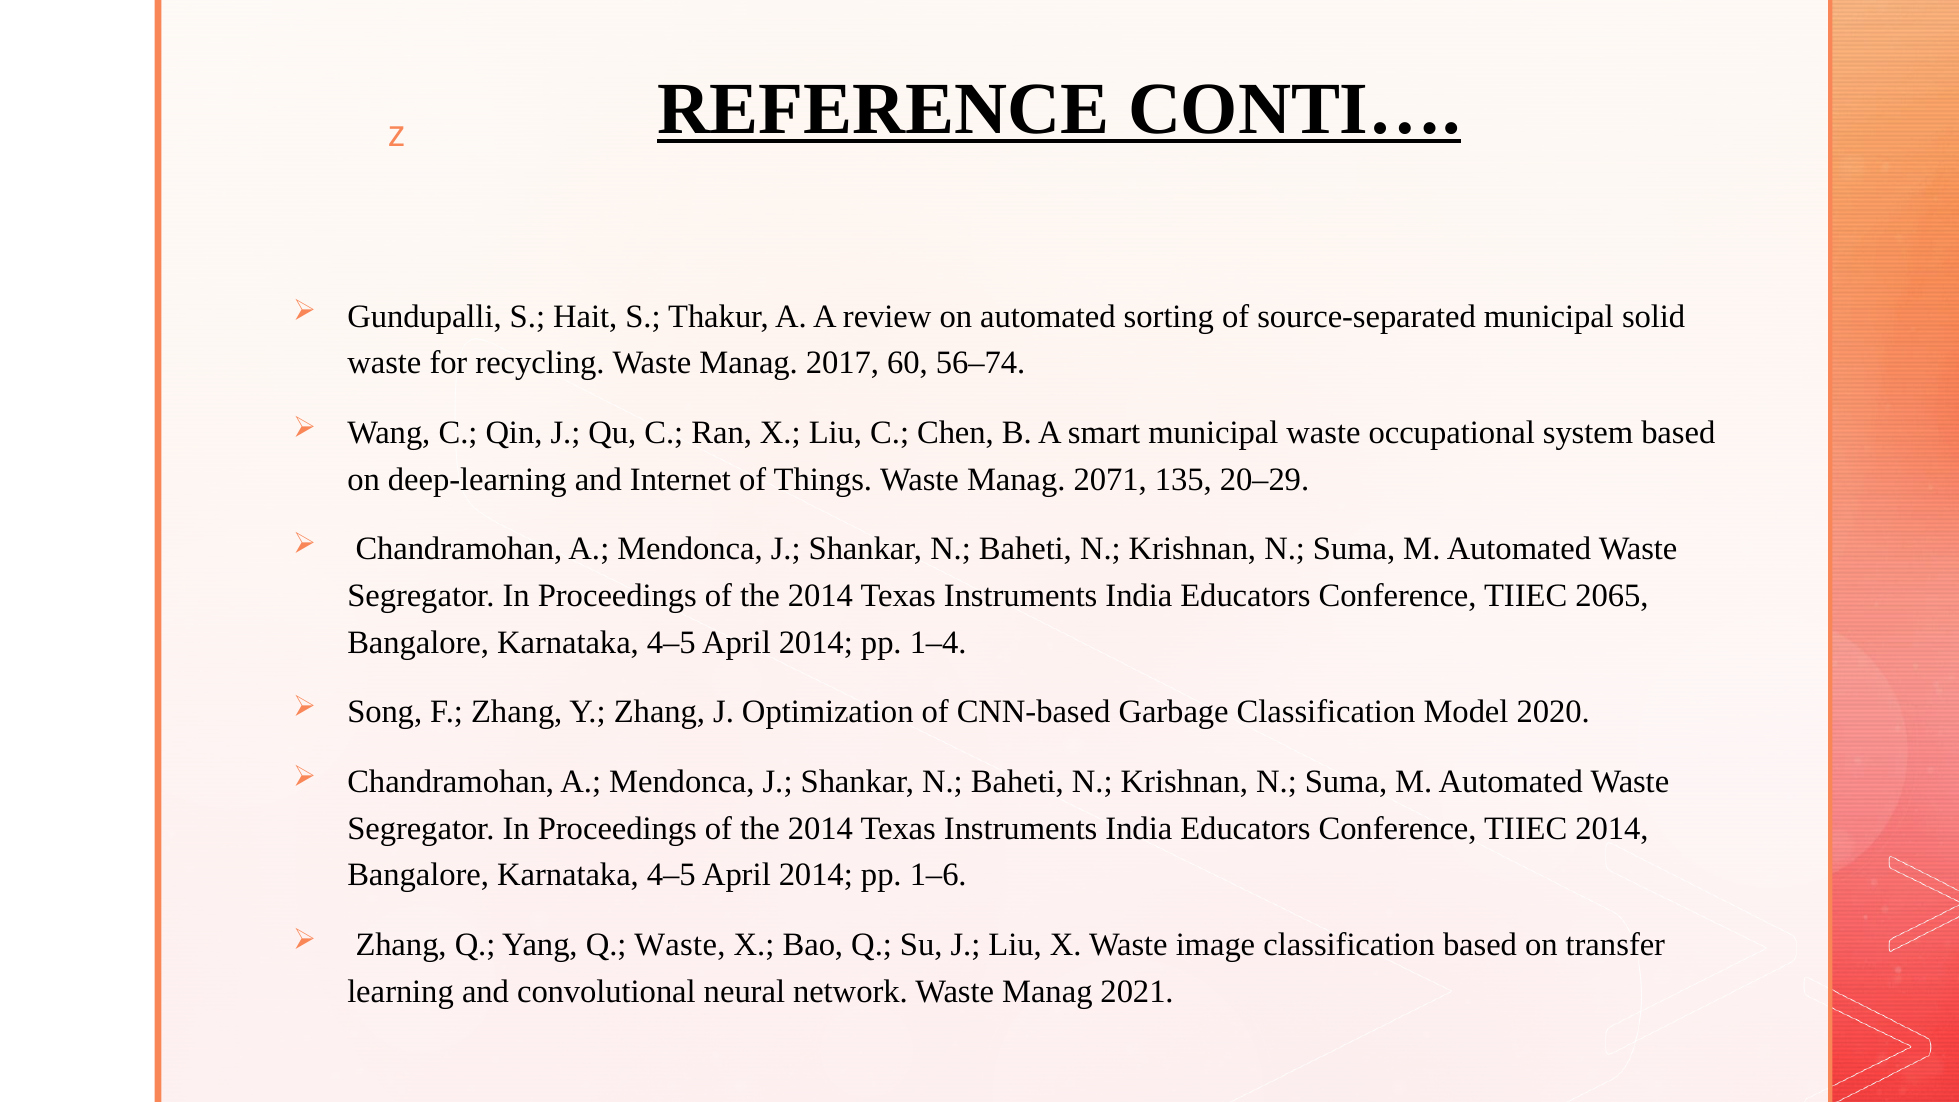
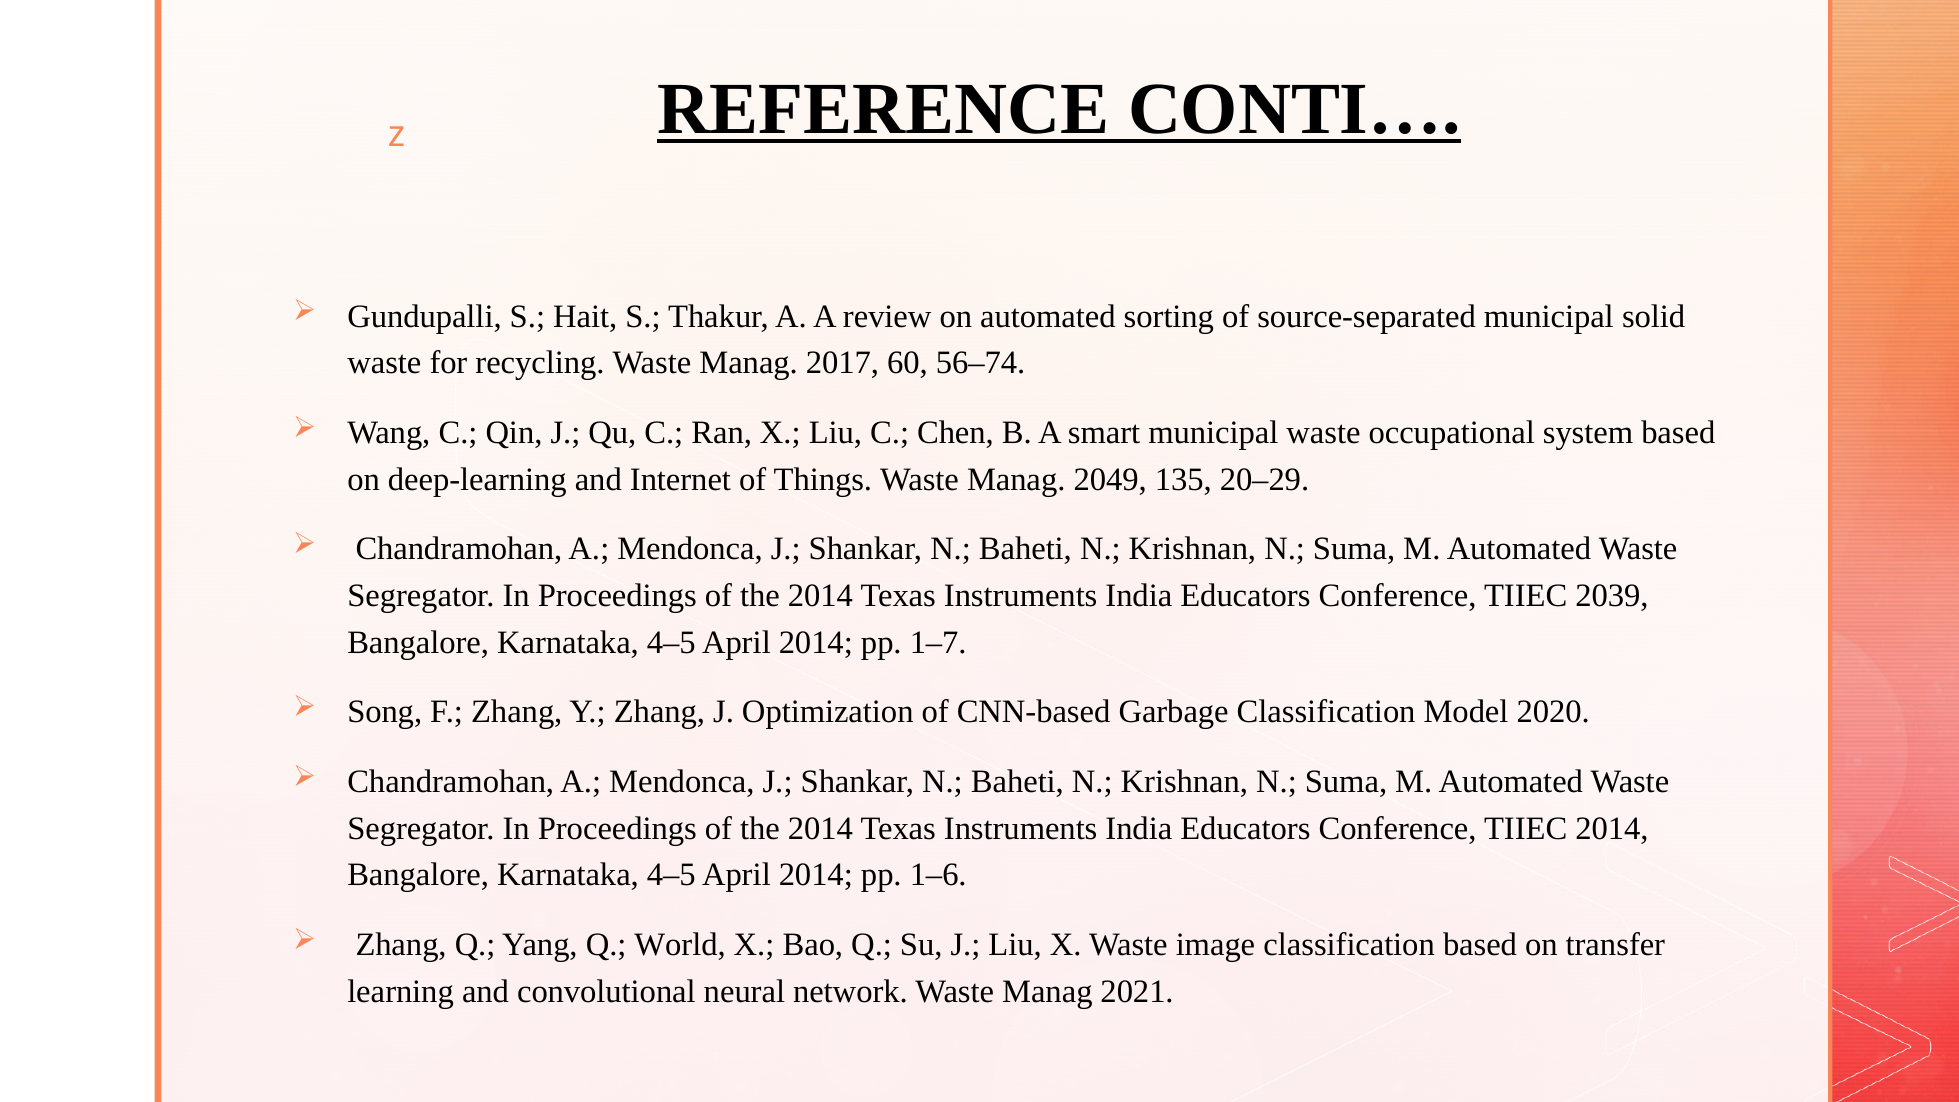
2071: 2071 -> 2049 (1110, 479)
2065: 2065 -> 2039 (1612, 596)
1–4: 1–4 -> 1–7 (938, 643)
Q Waste: Waste -> World (680, 945)
